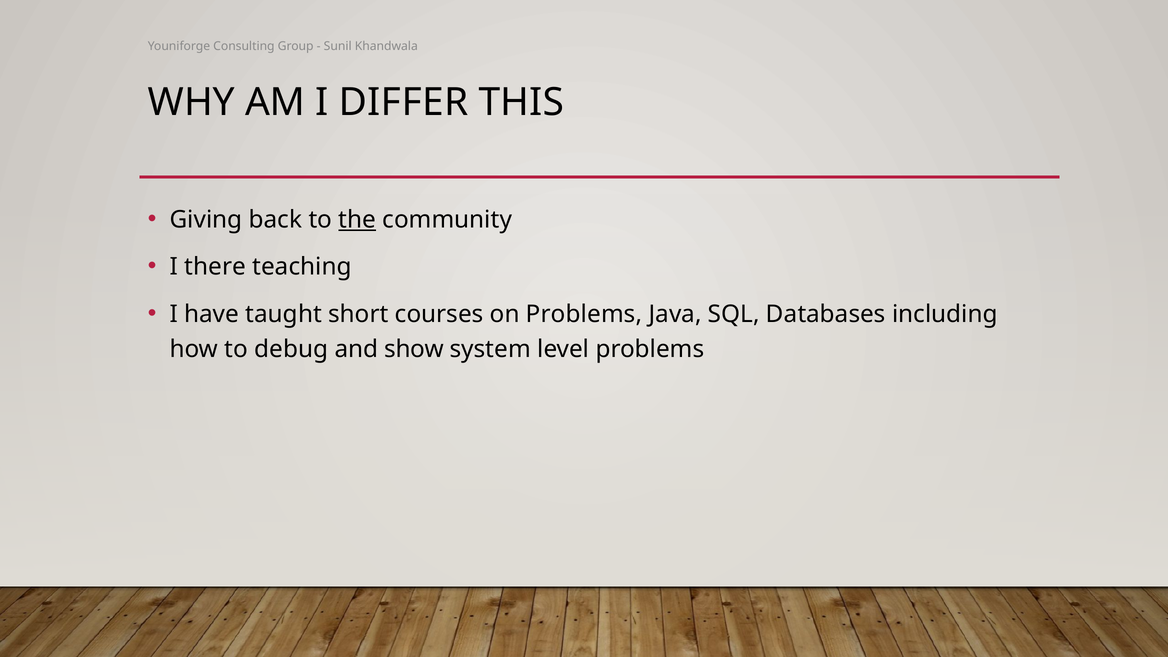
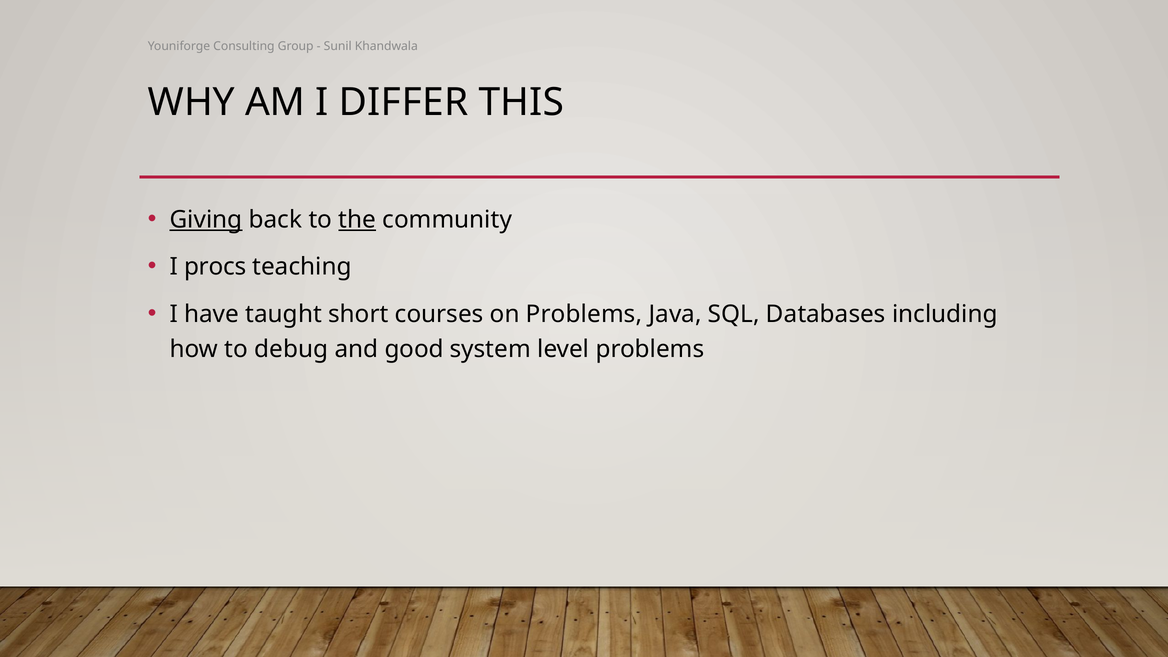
Giving underline: none -> present (206, 220)
there: there -> procs (215, 267)
show: show -> good (414, 349)
